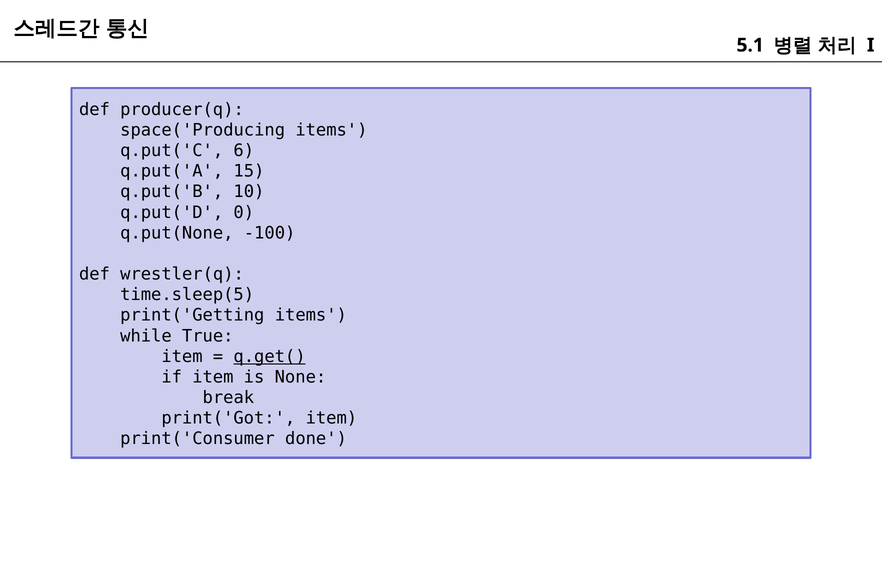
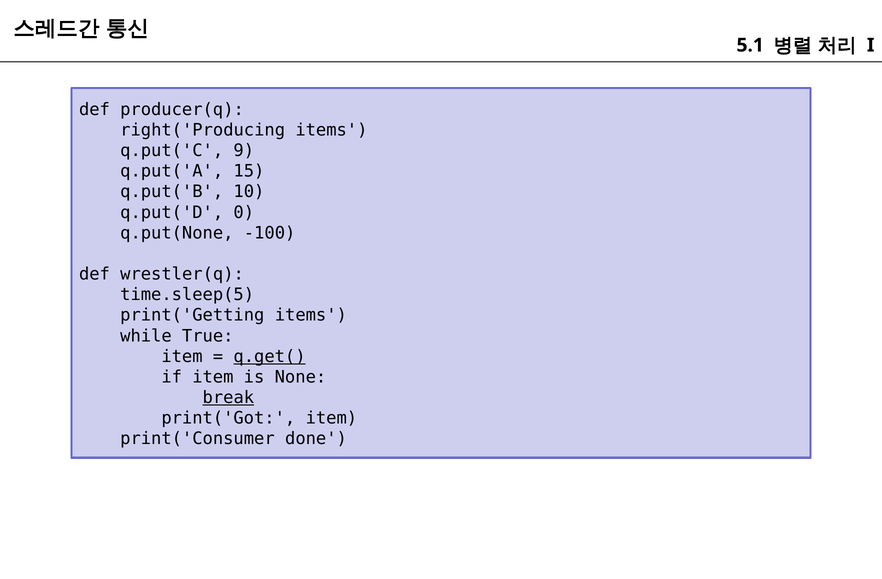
space('Producing: space('Producing -> right('Producing (203, 130)
6: 6 -> 9 (244, 151)
break underline: none -> present (228, 398)
